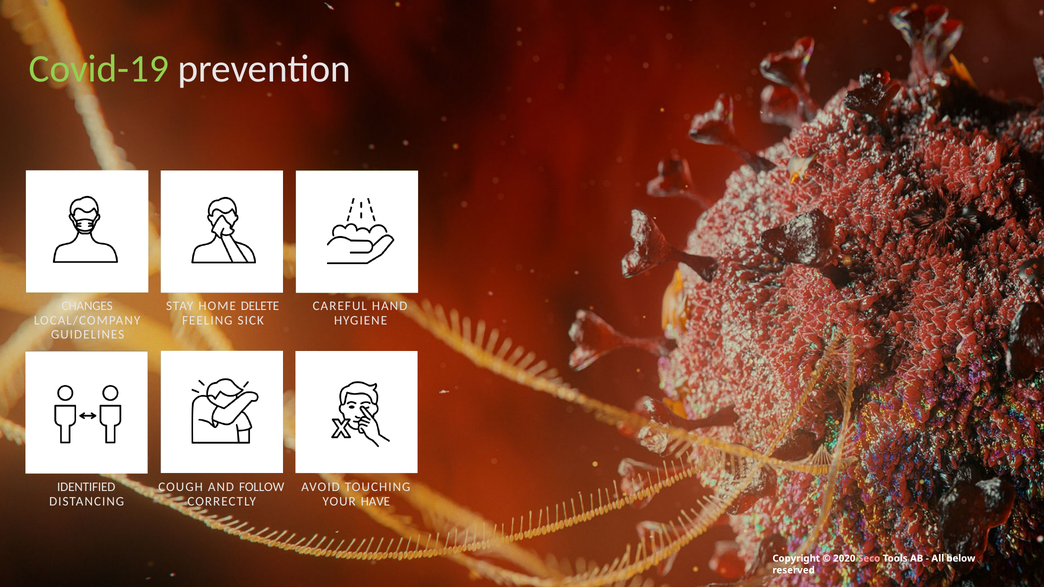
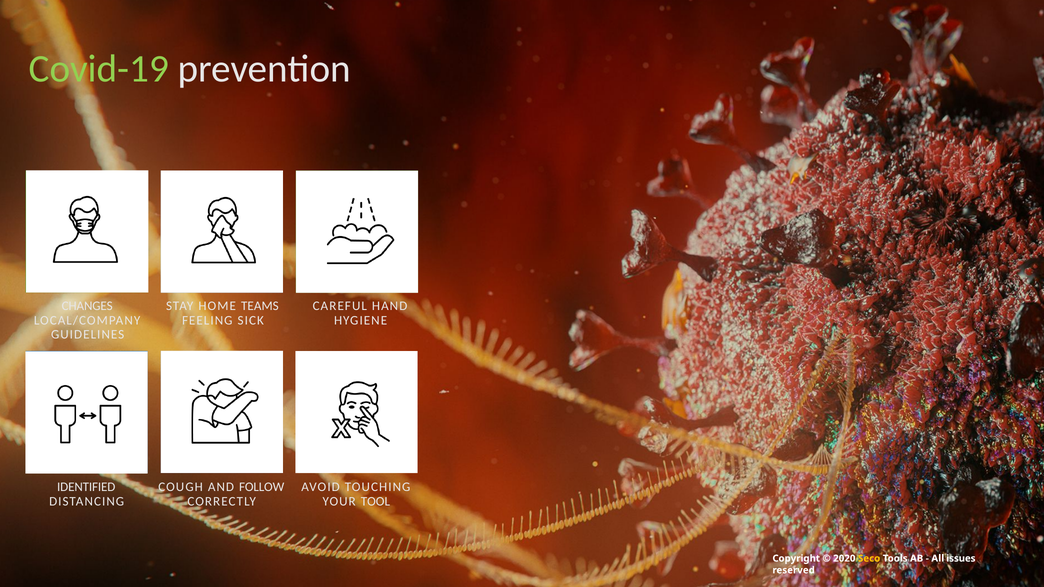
DELETE: DELETE -> TEAMS (260, 306)
HAVE: HAVE -> TOOL (375, 501)
Seco colour: pink -> yellow (869, 559)
below: below -> issues (961, 559)
